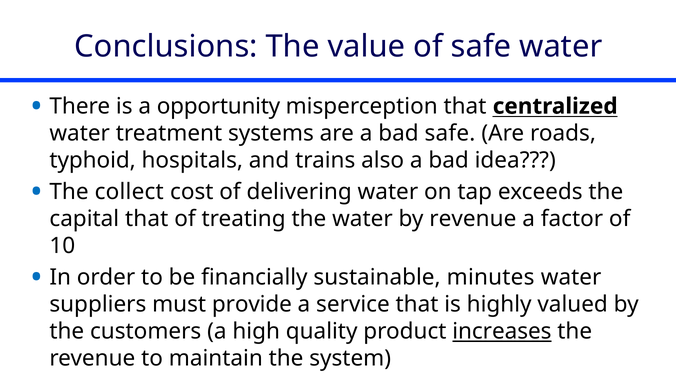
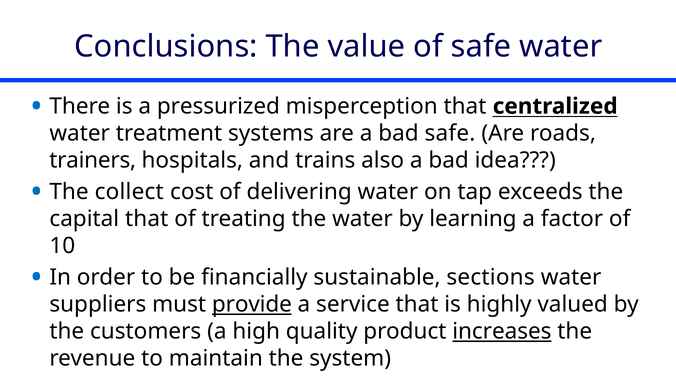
opportunity: opportunity -> pressurized (218, 106)
typhoid: typhoid -> trainers (93, 160)
by revenue: revenue -> learning (473, 219)
minutes: minutes -> sections (491, 278)
provide underline: none -> present (252, 305)
